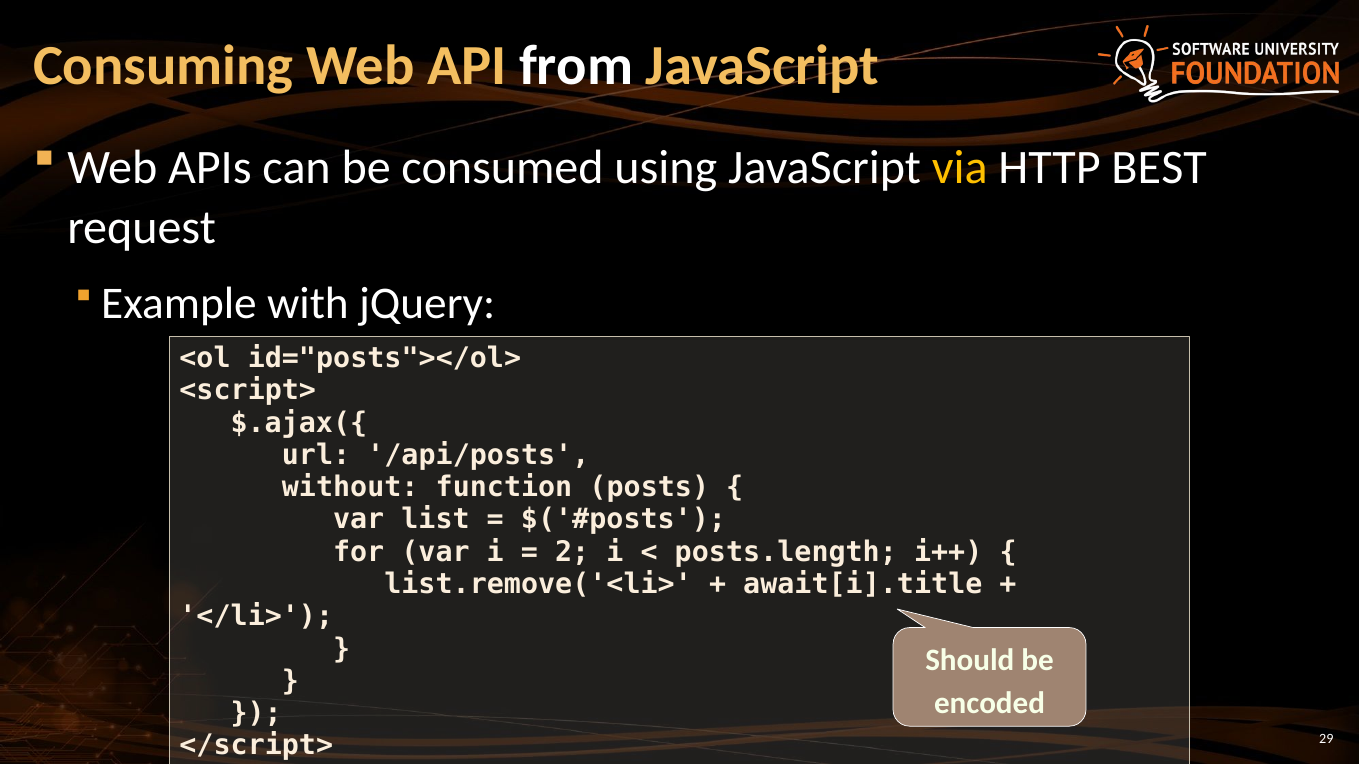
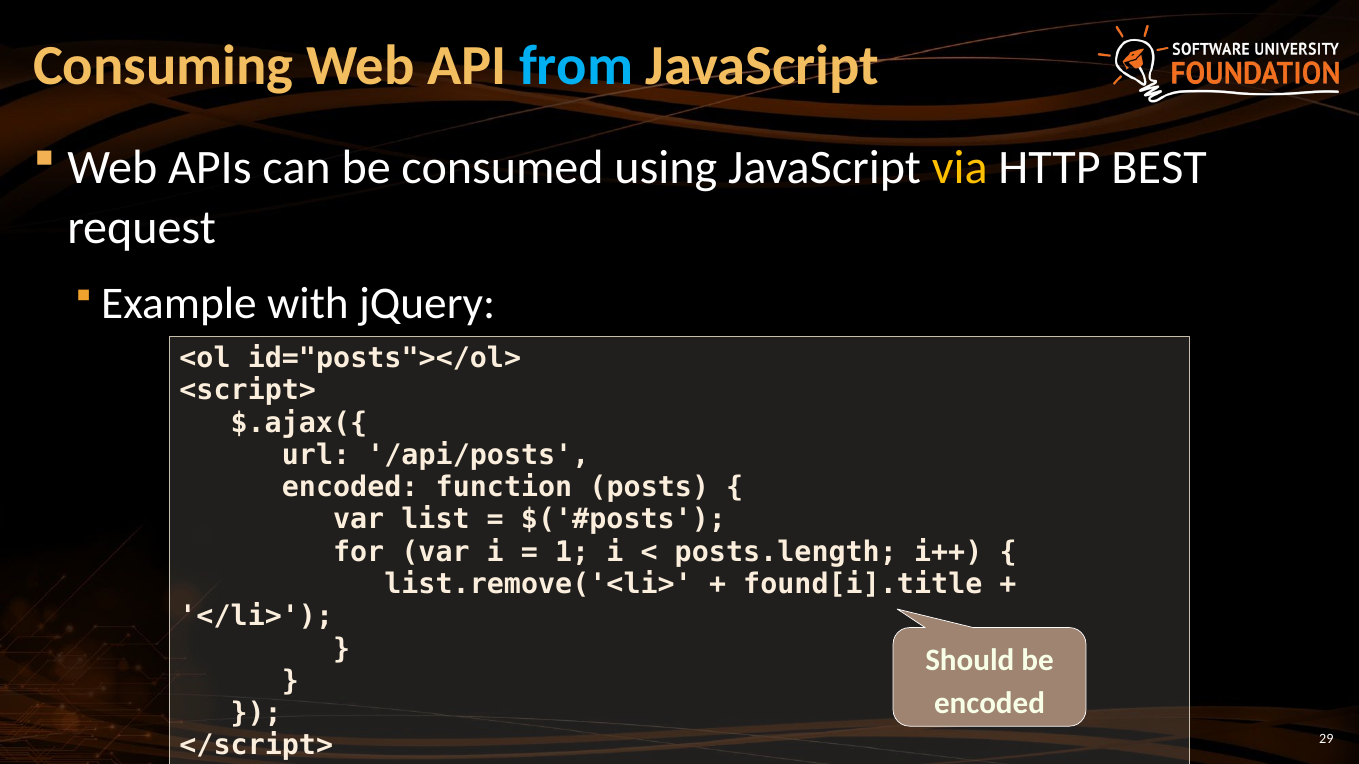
from colour: white -> light blue (576, 66)
without: without -> encoded (350, 488)
2: 2 -> 1 (572, 552)
await[i].title: await[i].title -> found[i].title (863, 585)
